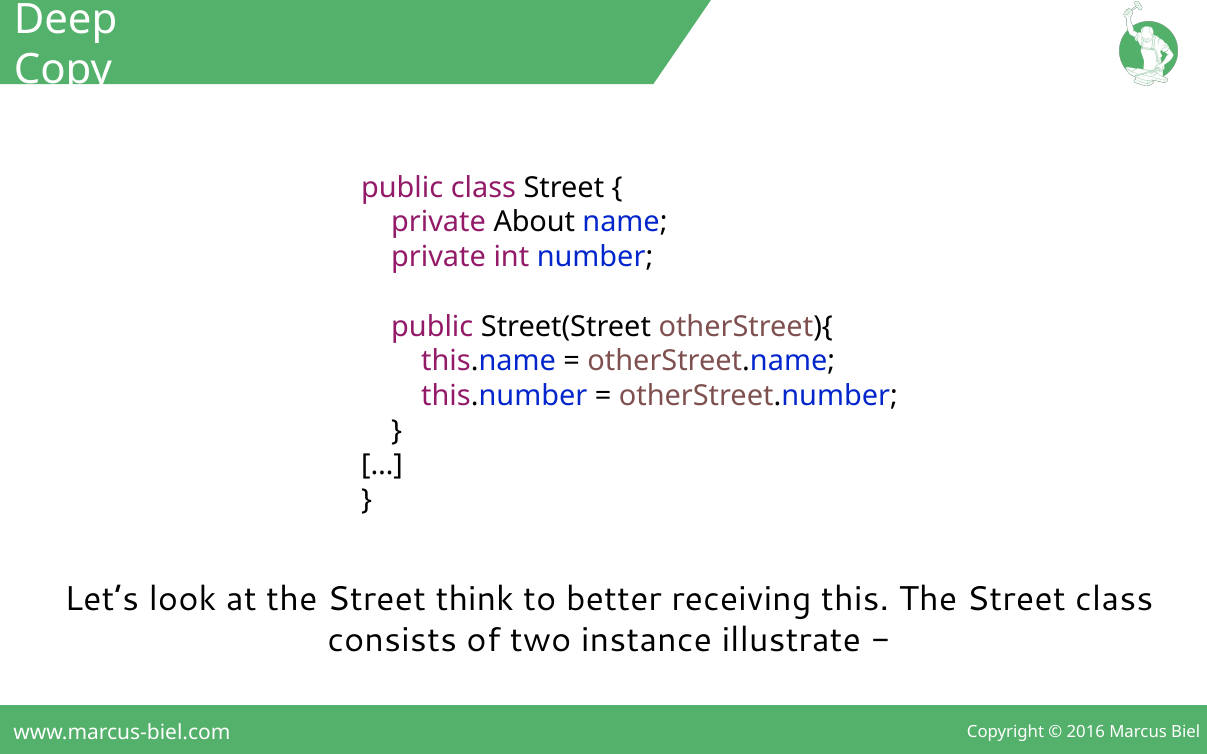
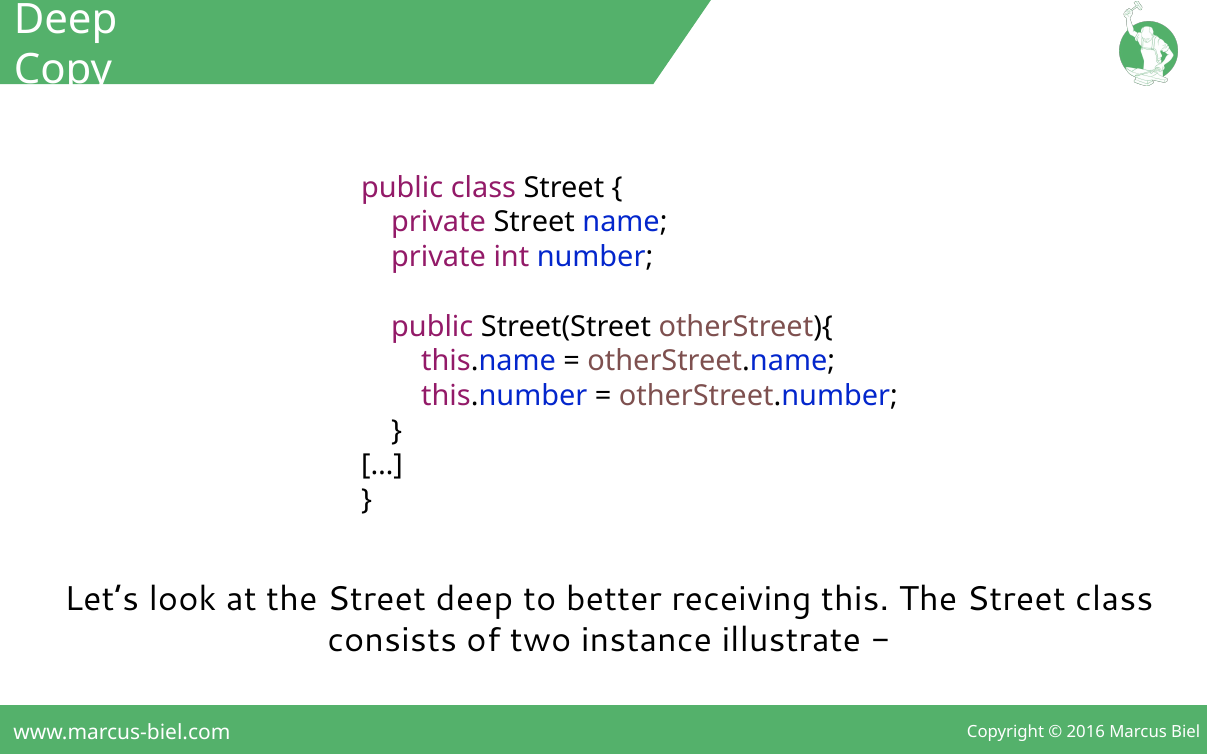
private About: About -> Street (534, 223)
Street think: think -> deep (474, 599)
